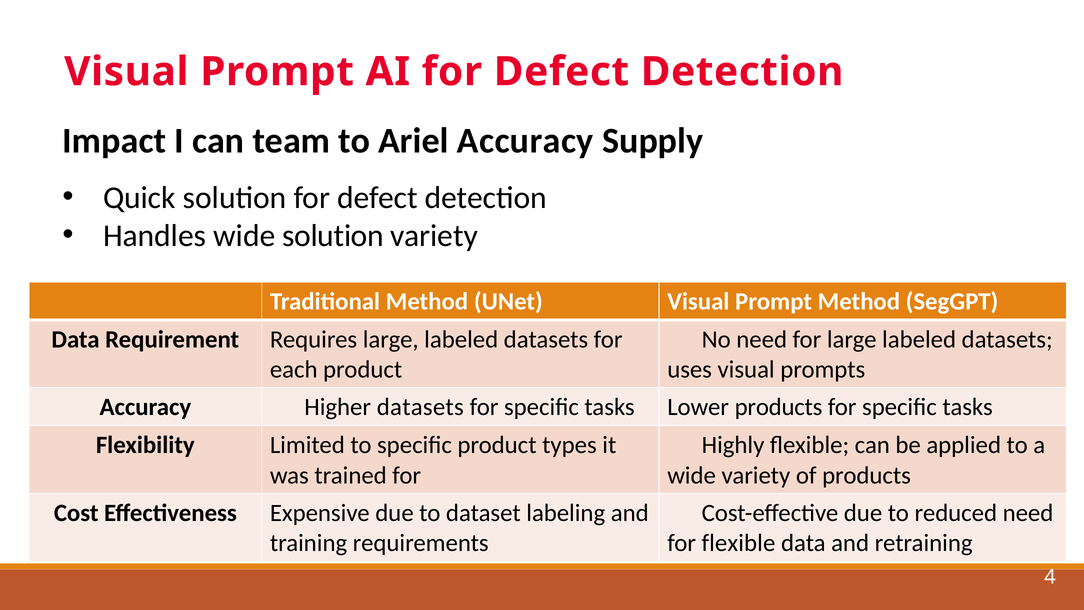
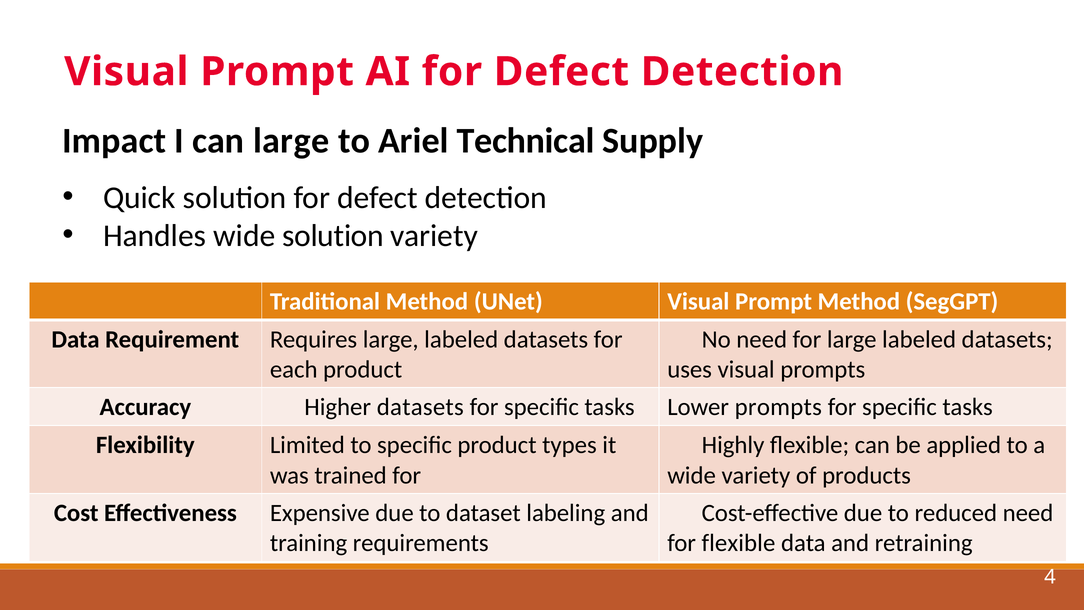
can team: team -> large (291, 141)
Ariel Accuracy: Accuracy -> Technical (526, 141)
Lower products: products -> prompts (778, 407)
